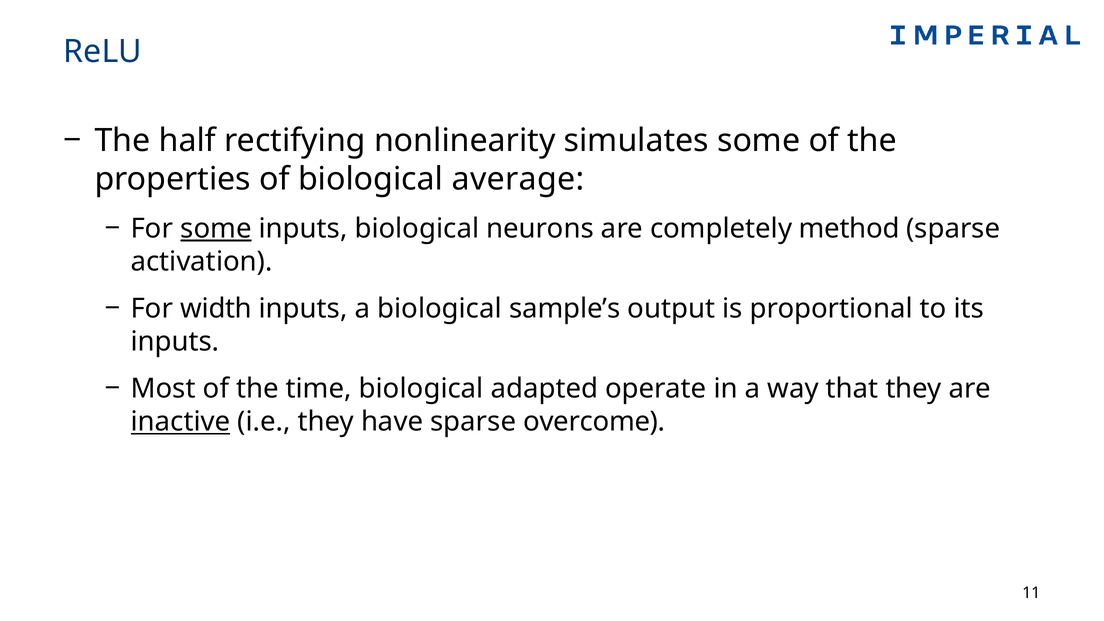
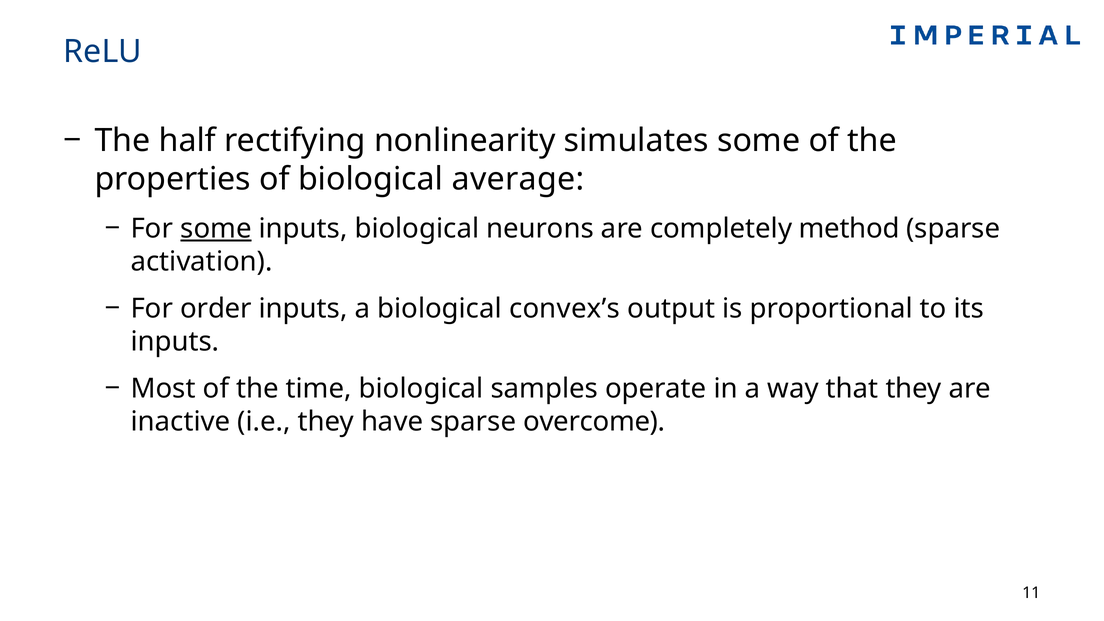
width: width -> order (216, 309)
sample’s: sample’s -> convex’s (565, 309)
adapted: adapted -> samples (544, 389)
inactive underline: present -> none (180, 422)
